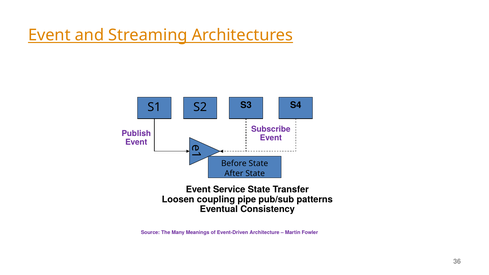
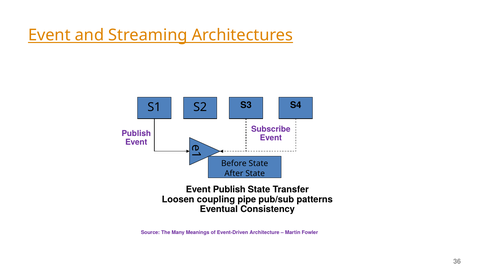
Event Service: Service -> Publish (229, 190)
